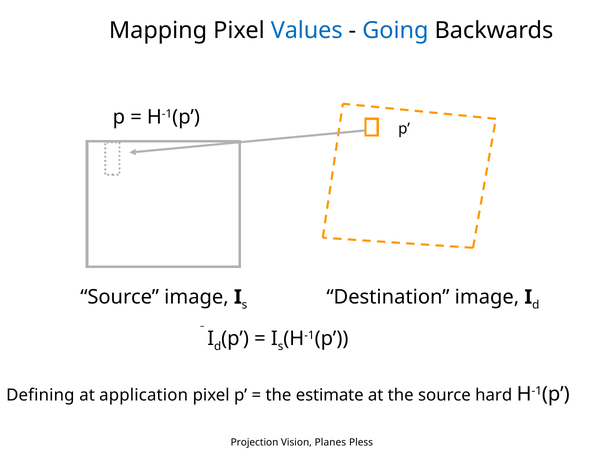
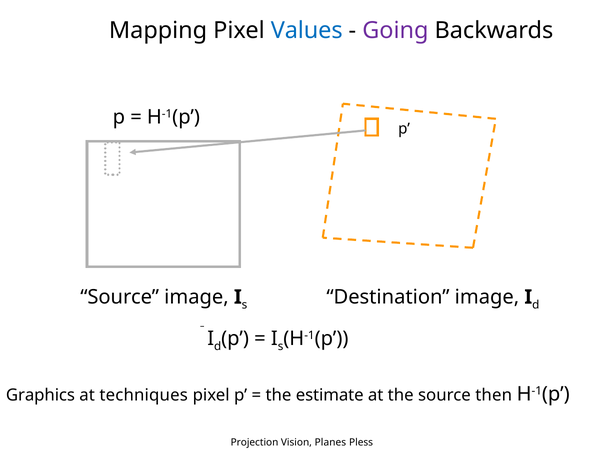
Going colour: blue -> purple (395, 31)
Defining: Defining -> Graphics (40, 395)
application: application -> techniques (144, 395)
hard: hard -> then (494, 395)
